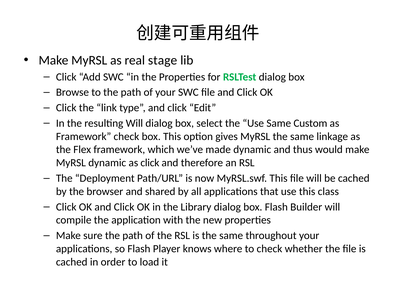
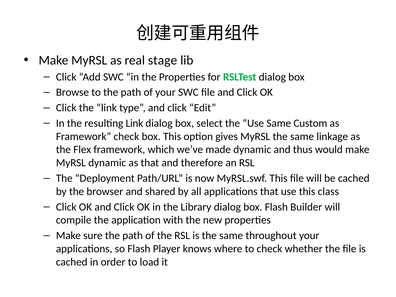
resulting Will: Will -> Link (134, 123)
as click: click -> that (150, 163)
